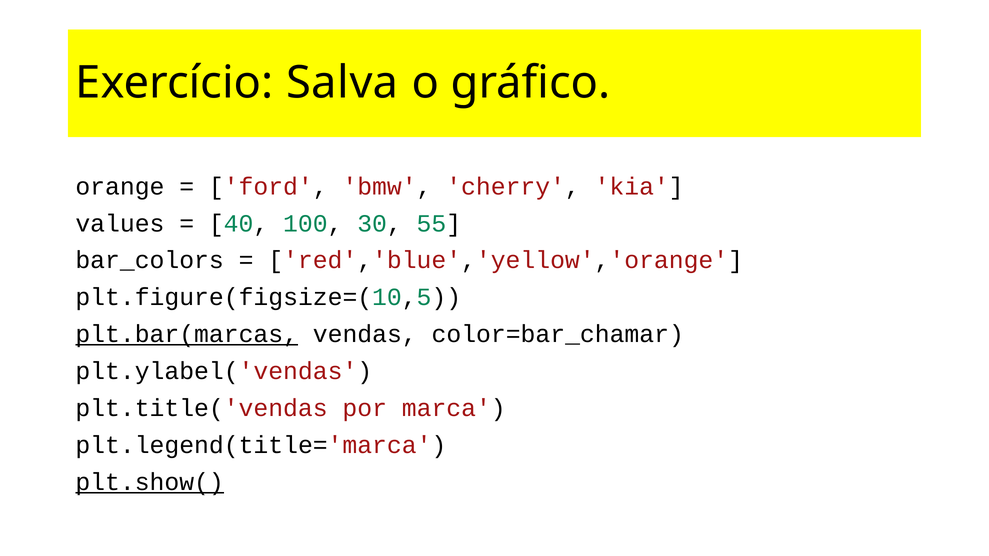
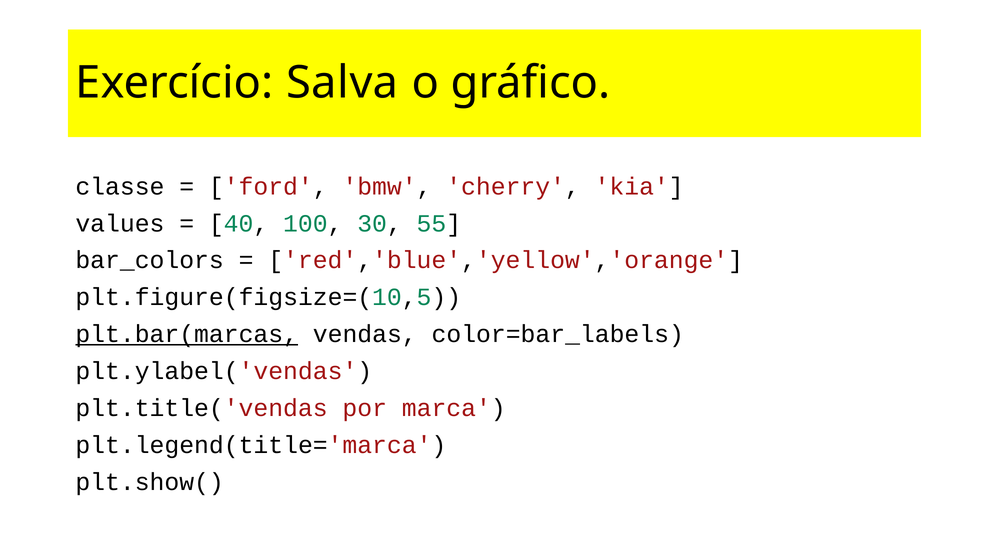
orange: orange -> classe (120, 186)
color=bar_chamar: color=bar_chamar -> color=bar_labels (558, 334)
plt.show( underline: present -> none (150, 482)
